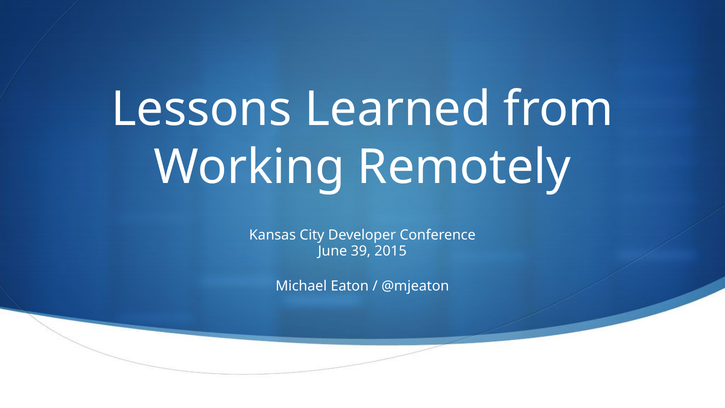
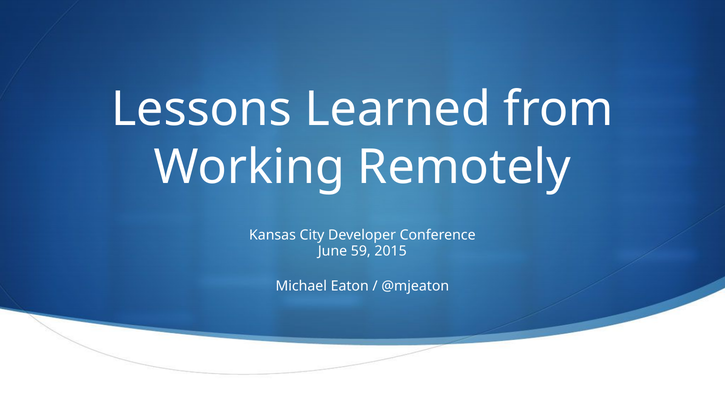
39: 39 -> 59 (361, 251)
